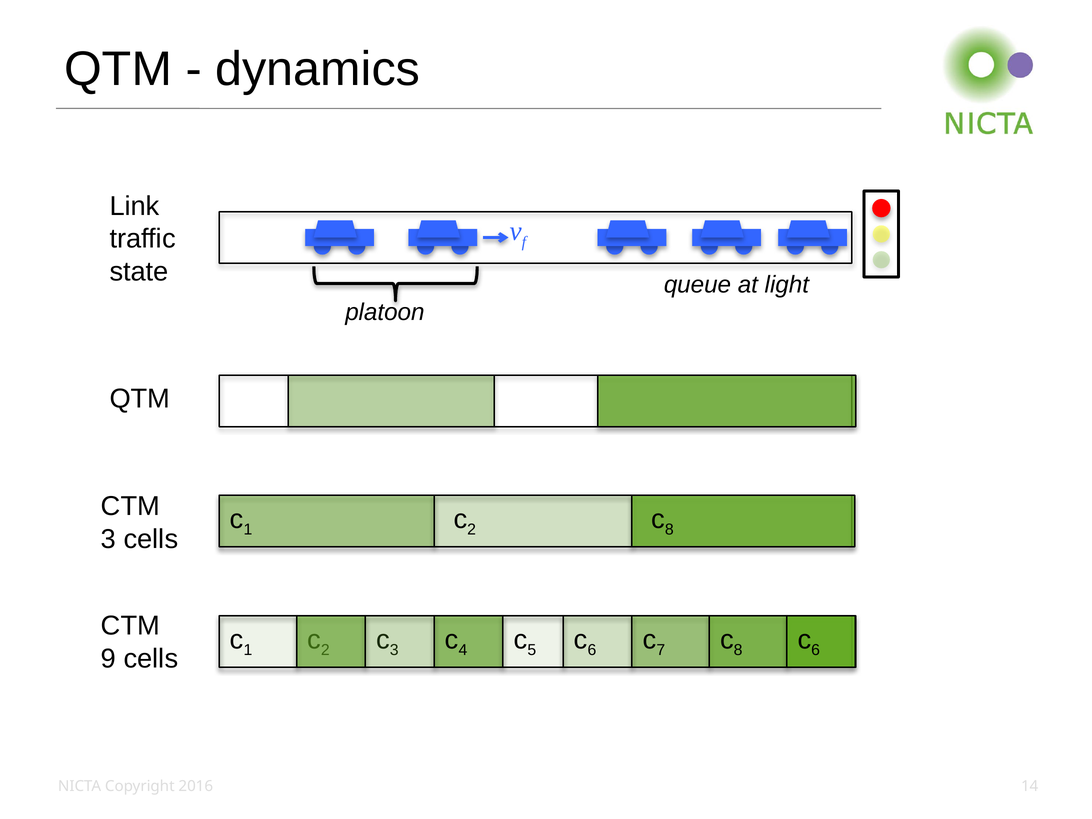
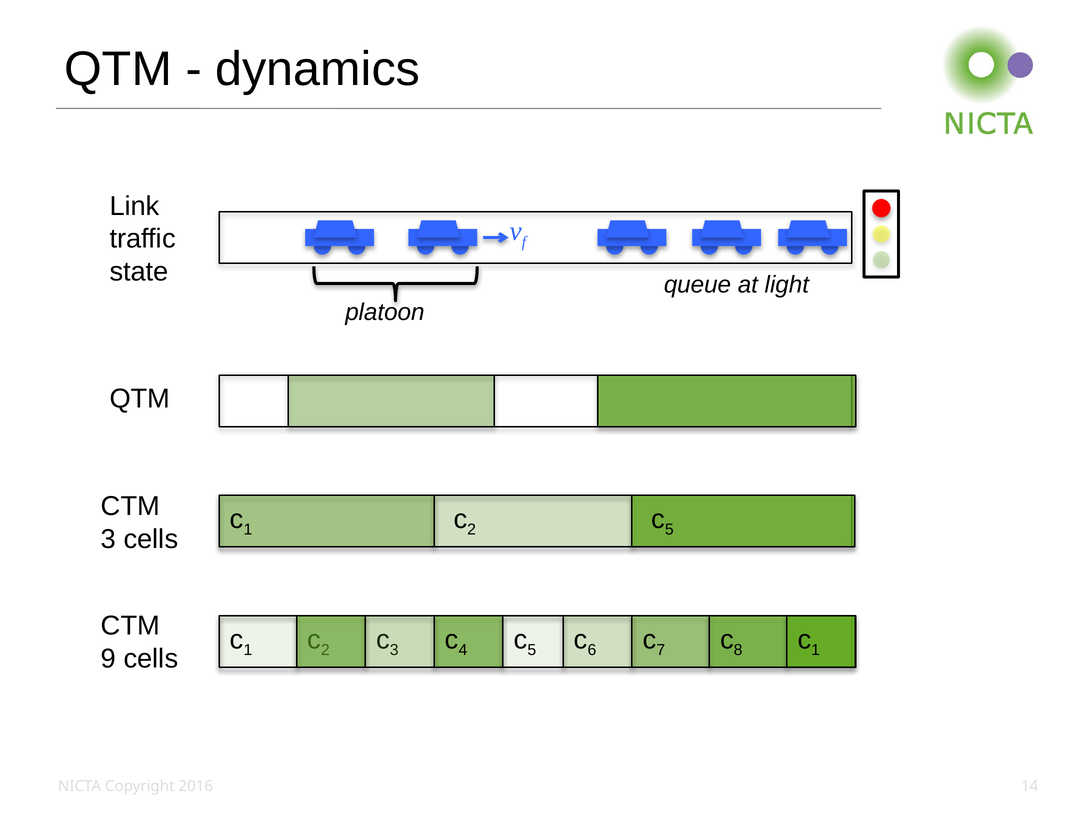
8: 8 -> 5 (669, 530)
6: 6 -> 1 (816, 650)
